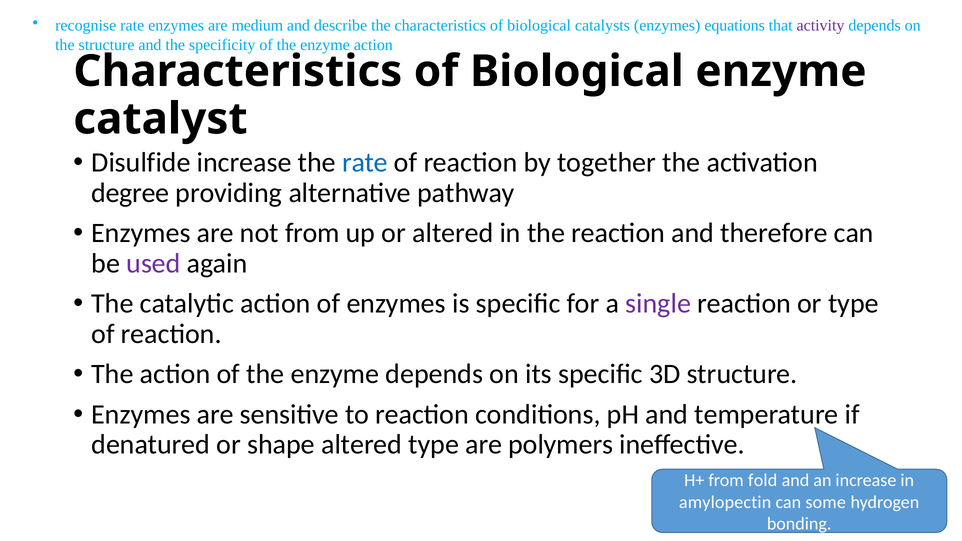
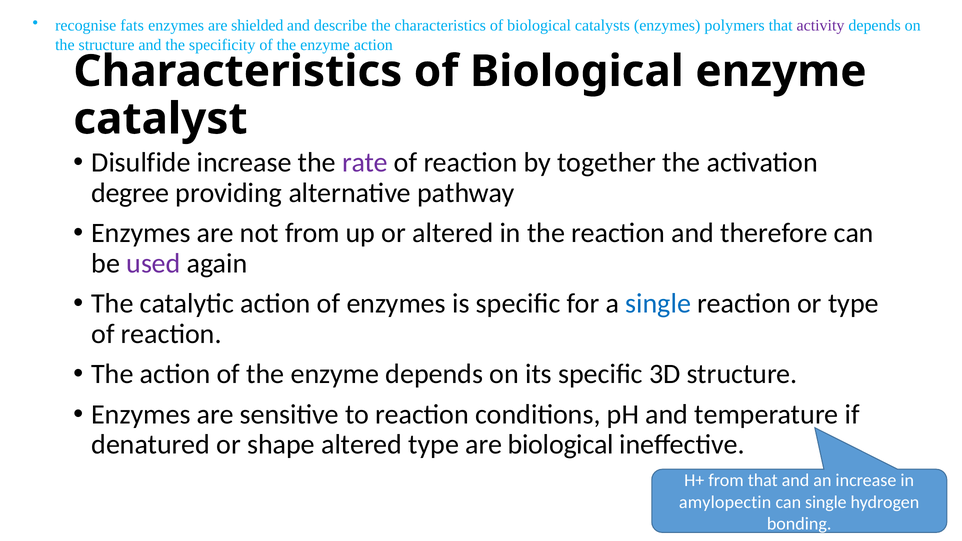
recognise rate: rate -> fats (132, 26)
medium: medium -> shielded (257, 26)
equations: equations -> polymers (735, 26)
rate colour: blue -> purple (365, 163)
single colour: purple -> blue (658, 304)
are polymers: polymers -> biological (561, 445)
from fold: fold -> that (763, 481)
can some: some -> single (826, 502)
